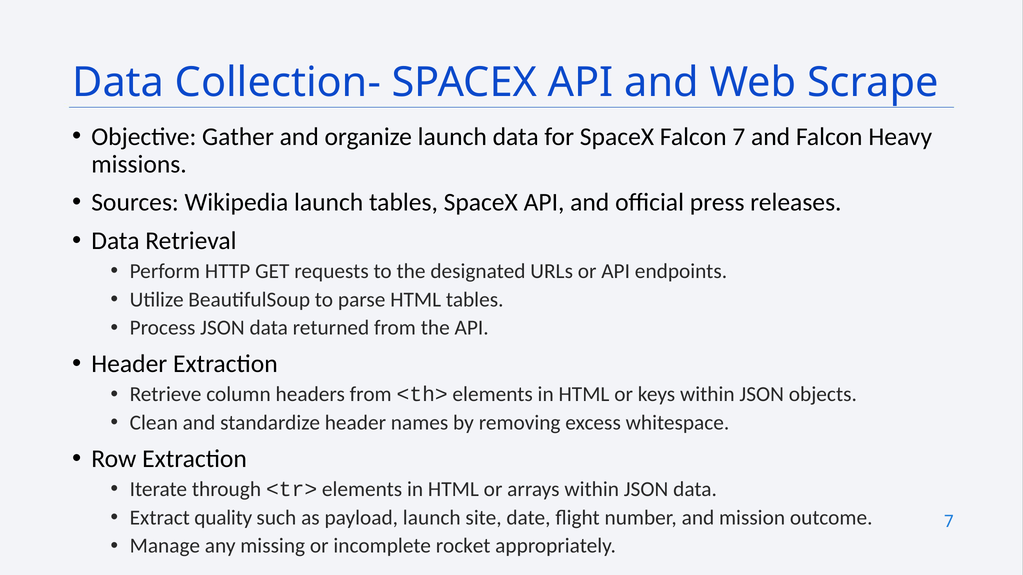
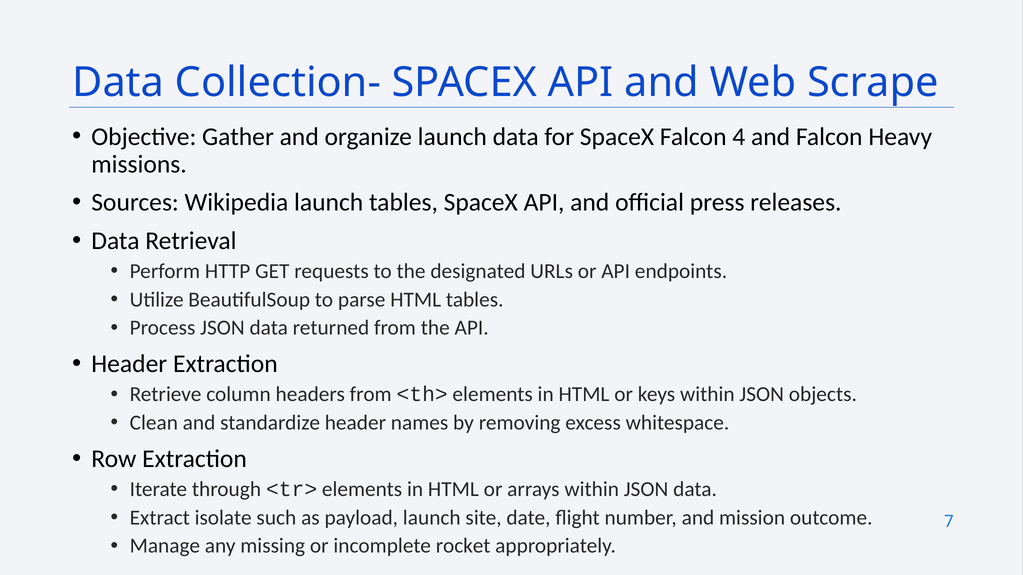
Falcon 7: 7 -> 4 (739, 137)
quality: quality -> isolate (223, 518)
